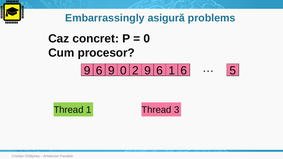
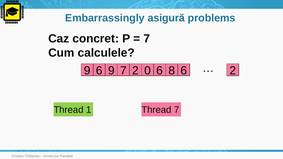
0: 0 -> 7 (147, 39)
procesor: procesor -> calculele (106, 53)
9 0: 0 -> 7 (123, 71)
2 9: 9 -> 0 (148, 71)
6 1: 1 -> 8 (172, 71)
6 5: 5 -> 2 (233, 71)
Thread 3: 3 -> 7 (177, 110)
